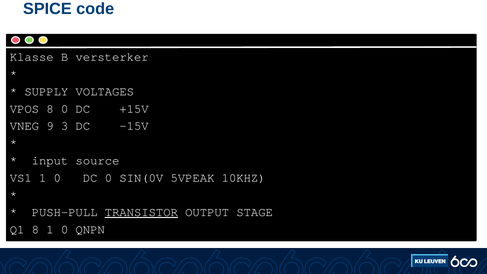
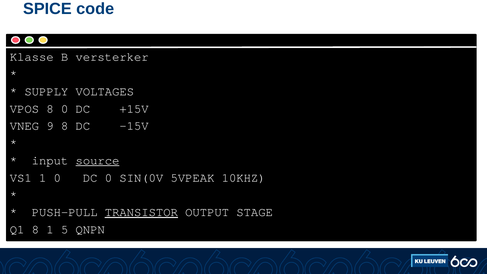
9 3: 3 -> 8 (65, 126)
source underline: none -> present (97, 160)
8 1 0: 0 -> 5 (65, 229)
